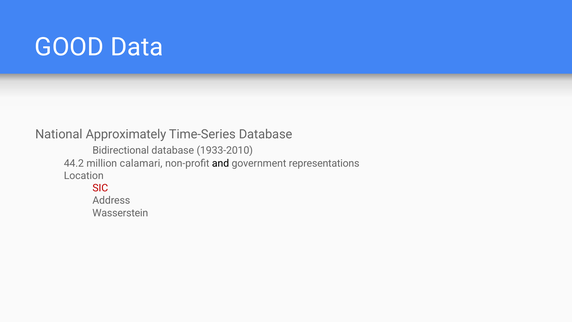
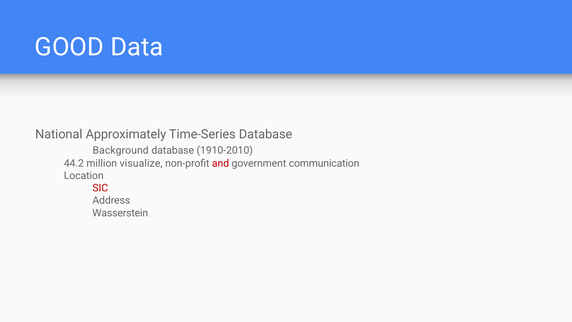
Bidirectional: Bidirectional -> Background (121, 150)
1933-2010: 1933-2010 -> 1910-2010 (225, 150)
calamari: calamari -> visualize (141, 163)
and colour: black -> red (221, 163)
representations: representations -> communication (324, 163)
